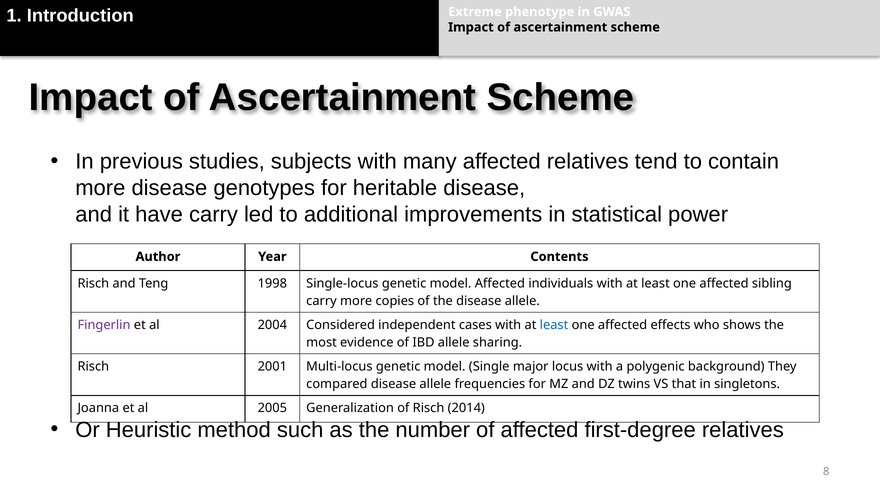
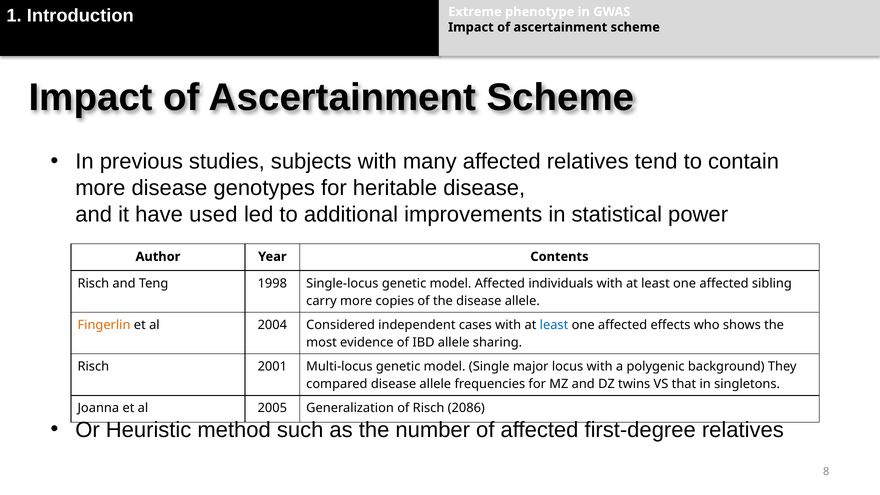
have carry: carry -> used (213, 214)
Fingerlin colour: purple -> orange (104, 325)
2014: 2014 -> 2086 (466, 408)
